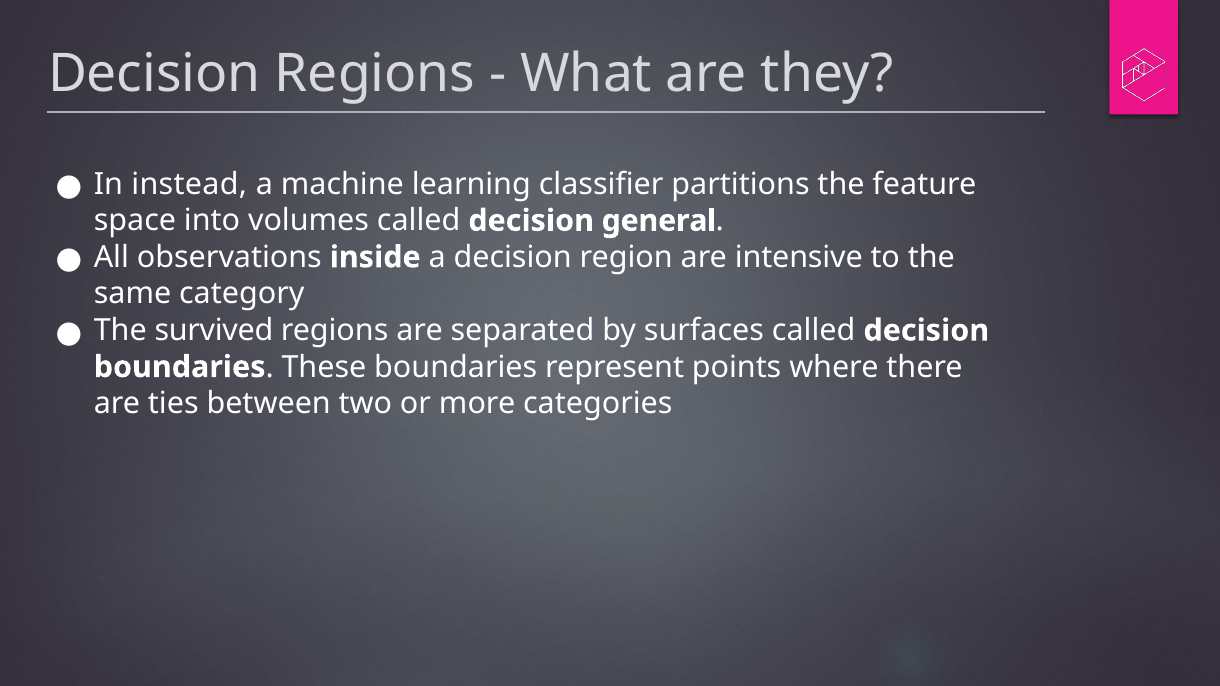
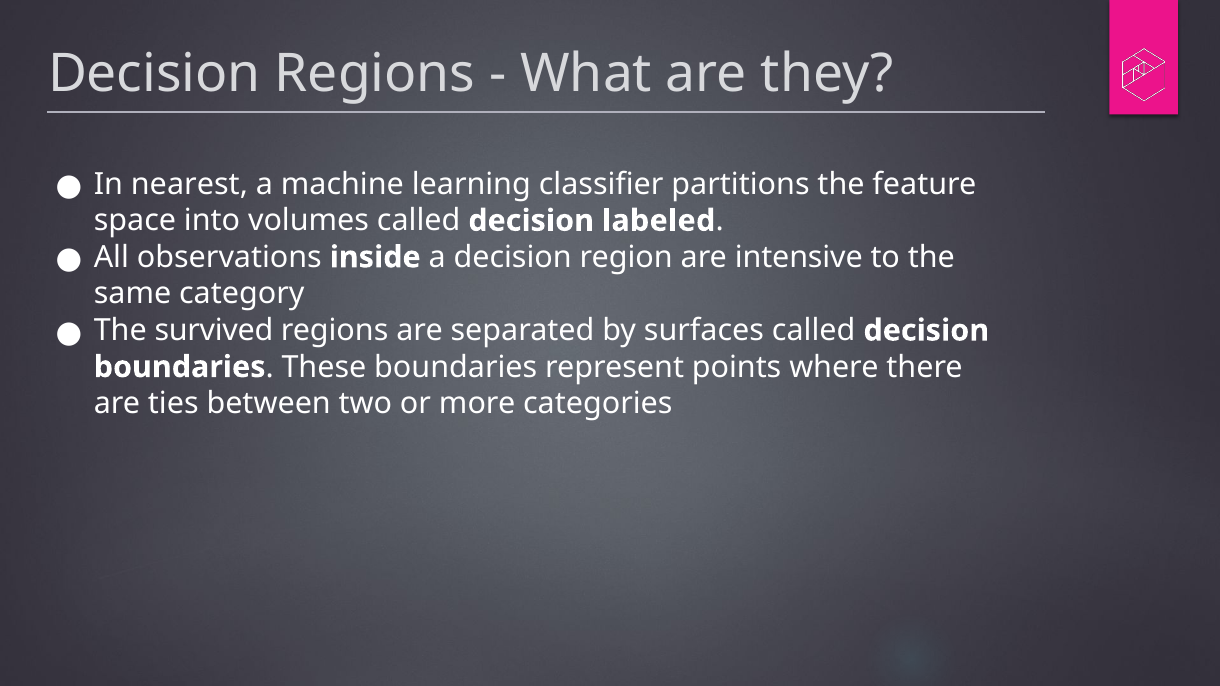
instead: instead -> nearest (189, 184)
general: general -> labeled (659, 221)
